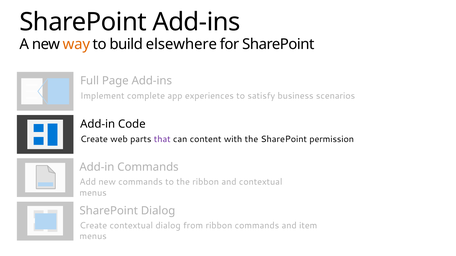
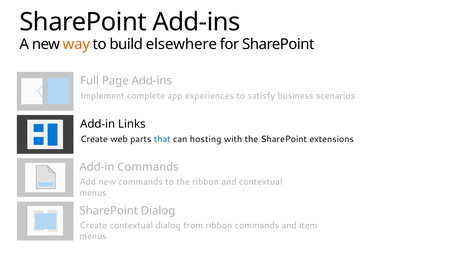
Code: Code -> Links (132, 124)
that colour: purple -> blue (162, 139)
content: content -> hosting (206, 139)
permission: permission -> extensions (332, 139)
